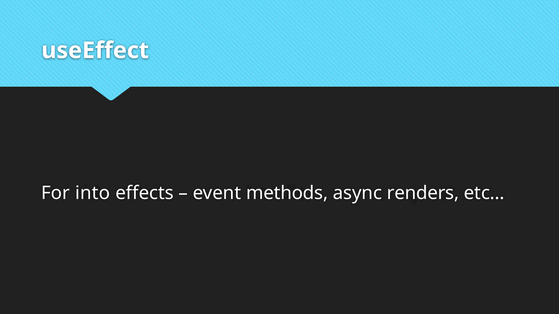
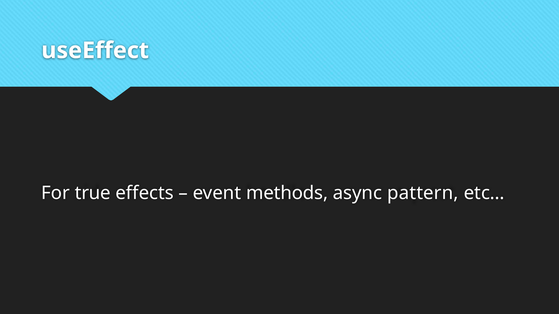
into: into -> true (93, 193)
renders: renders -> pattern (423, 193)
